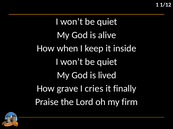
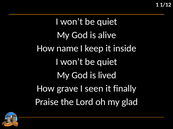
when: when -> name (67, 49)
cries: cries -> seen (94, 89)
firm: firm -> glad (130, 102)
